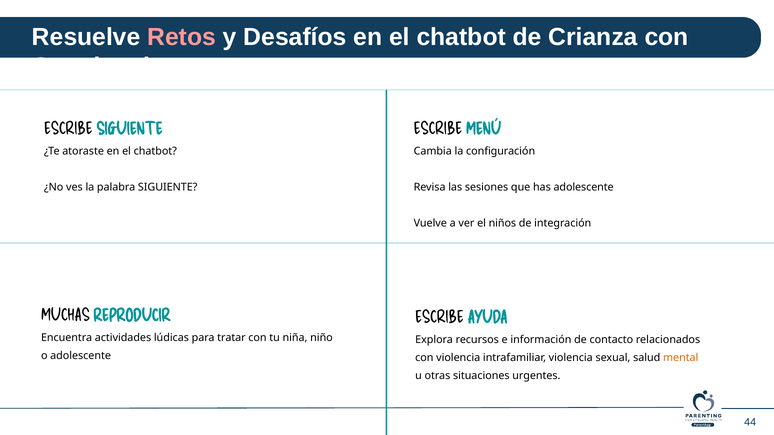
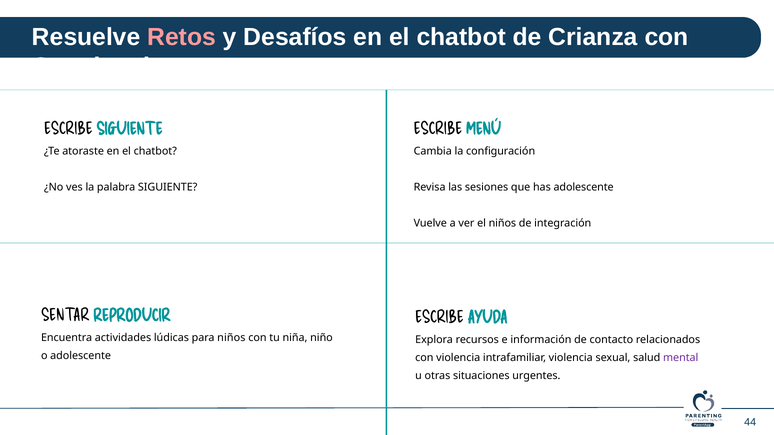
MUCHAS: MUCHAS -> SENTAR (65, 316)
para tratar: tratar -> niños (231, 338)
mental colour: orange -> purple (681, 358)
